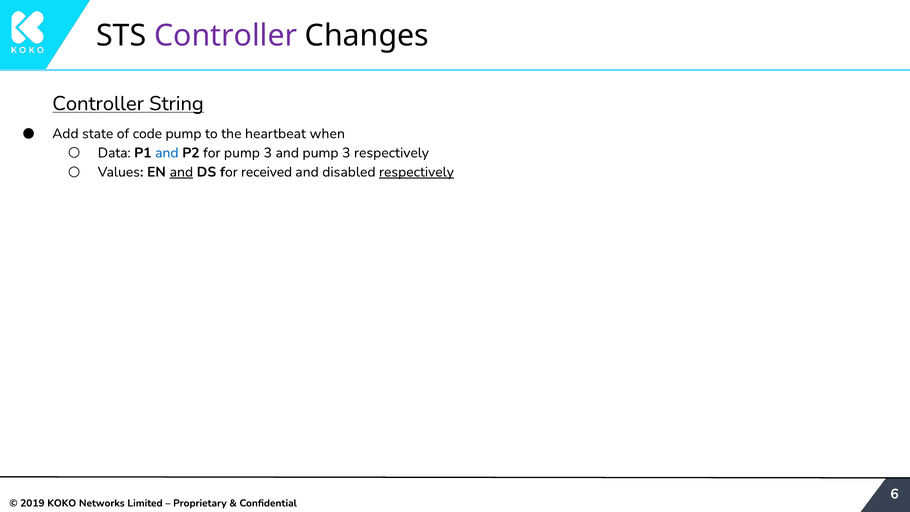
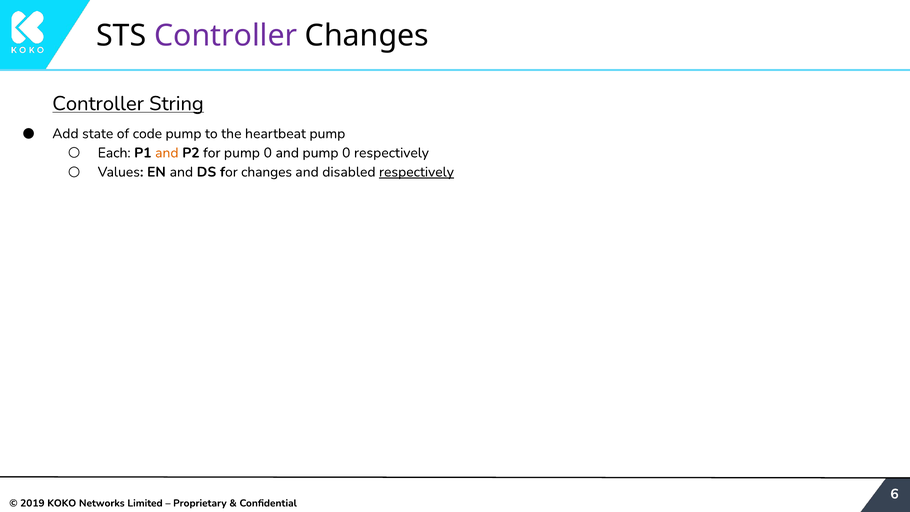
heartbeat when: when -> pump (327, 134)
Data: Data -> Each (114, 153)
and colour: blue -> orange (167, 153)
for pump 3: 3 -> 0 (268, 153)
and pump 3: 3 -> 0 (346, 153)
and underline: present -> none (181, 172)
for received: received -> changes (267, 172)
